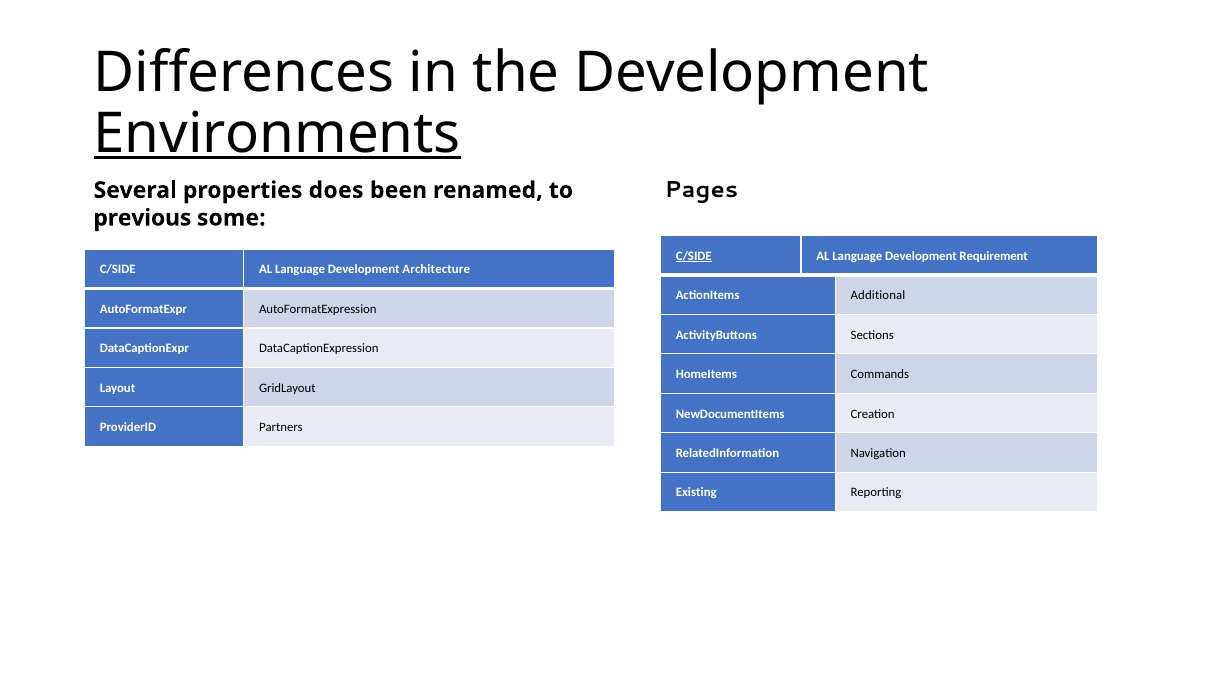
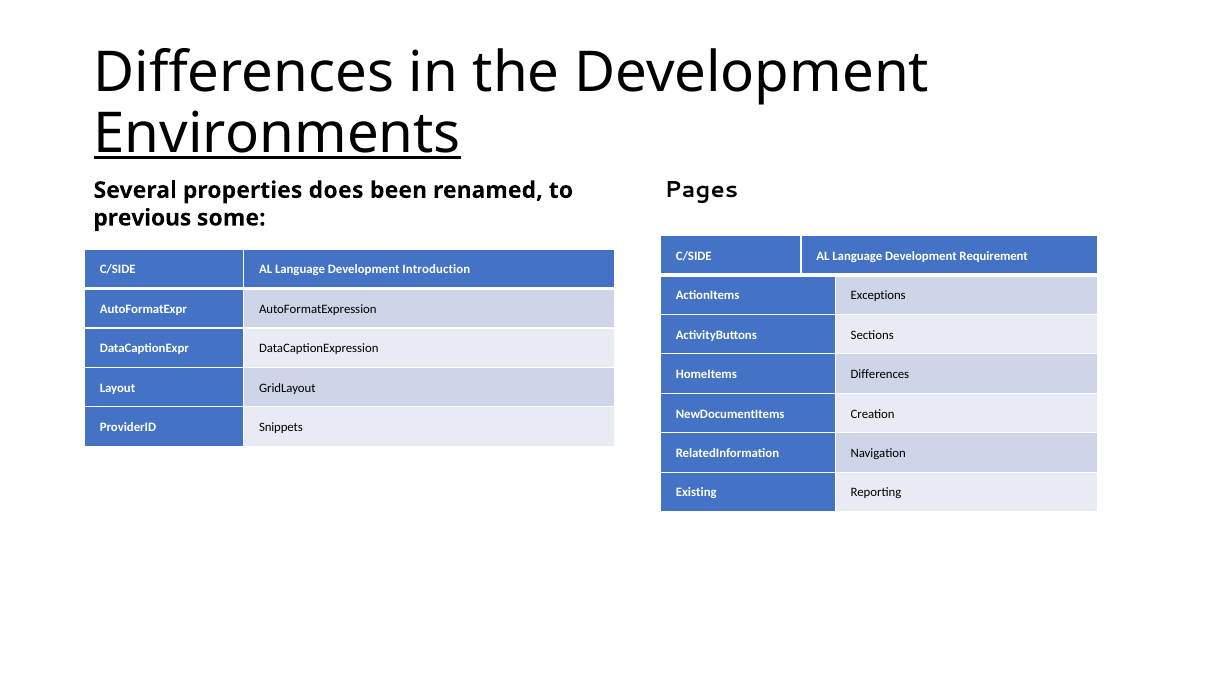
C/SIDE underline: present -> none (694, 256)
Architecture: Architecture -> Introduction (436, 270)
Additional: Additional -> Exceptions (878, 296)
HomeItems Commands: Commands -> Differences (880, 374)
Partners: Partners -> Snippets (281, 428)
